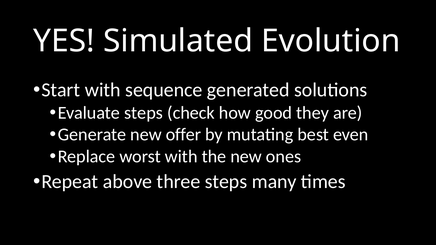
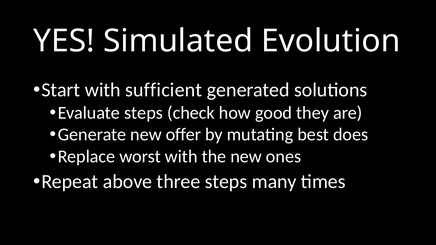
sequence: sequence -> sufficient (164, 90)
even: even -> does (351, 135)
